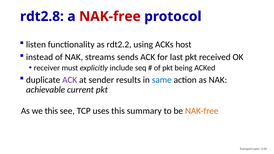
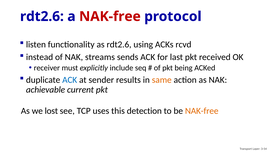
rdt2.8: rdt2.8 -> rdt2.6 (42, 16)
as rdt2.2: rdt2.2 -> rdt2.6 (119, 44)
host: host -> rcvd (183, 44)
ACK colour: purple -> blue (70, 80)
same colour: blue -> orange (162, 80)
we this: this -> lost (51, 111)
summary: summary -> detection (144, 111)
